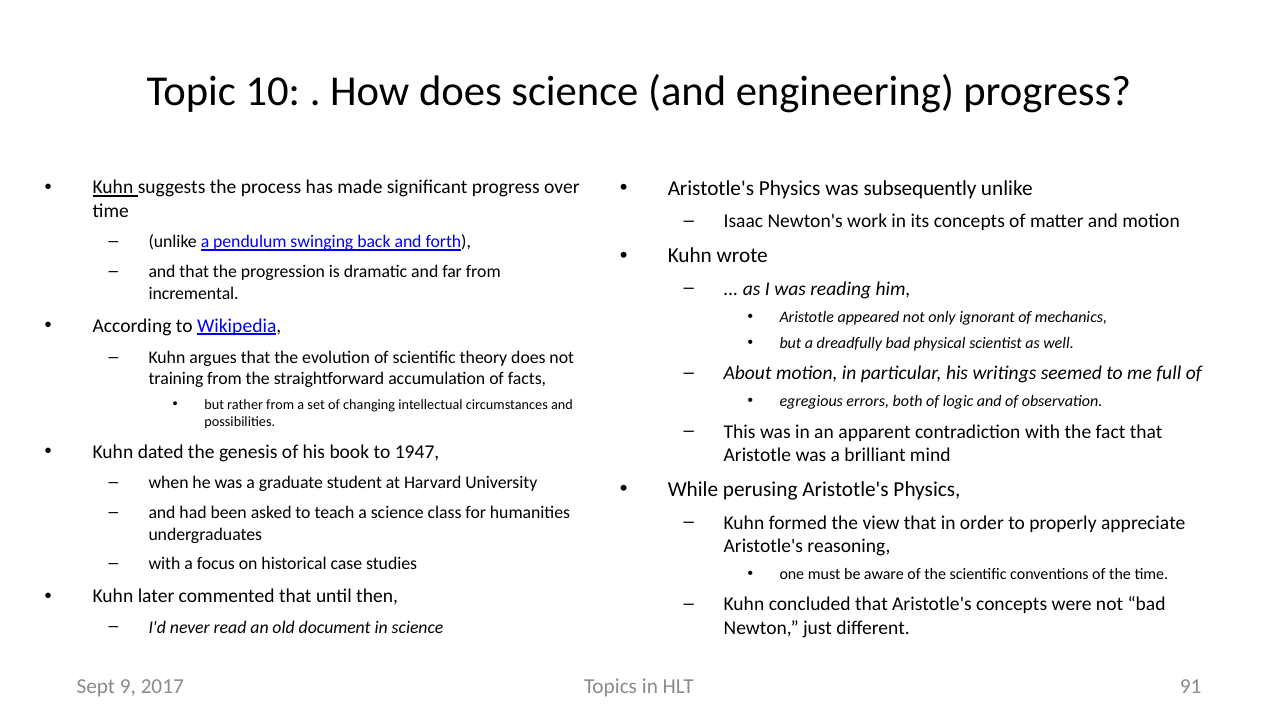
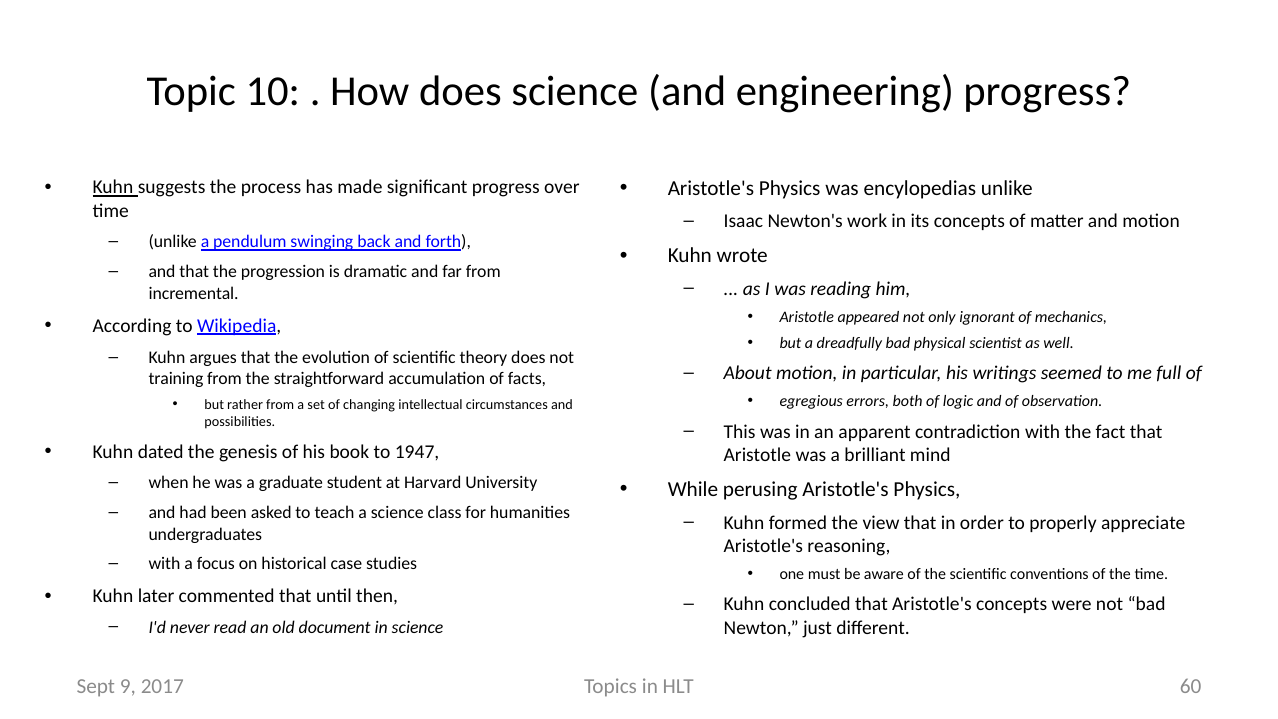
subsequently: subsequently -> encylopedias (920, 188)
91: 91 -> 60 (1191, 687)
